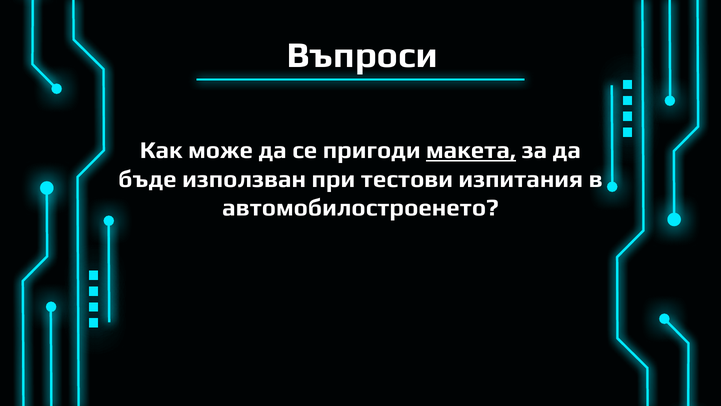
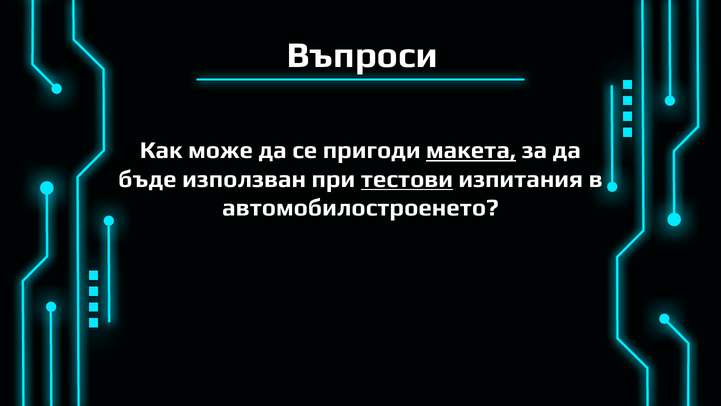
тестови underline: none -> present (407, 179)
